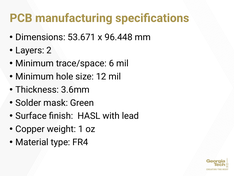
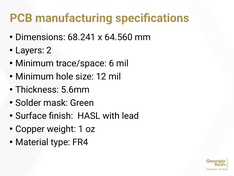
53.671: 53.671 -> 68.241 (82, 37)
96.448: 96.448 -> 64.560 (119, 37)
3.6mm: 3.6mm -> 5.6mm (75, 89)
